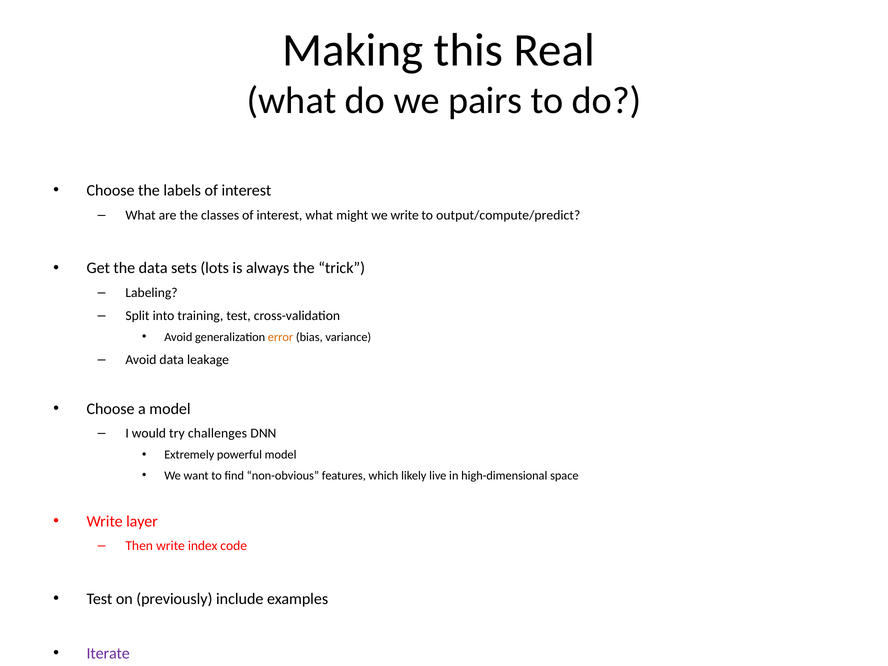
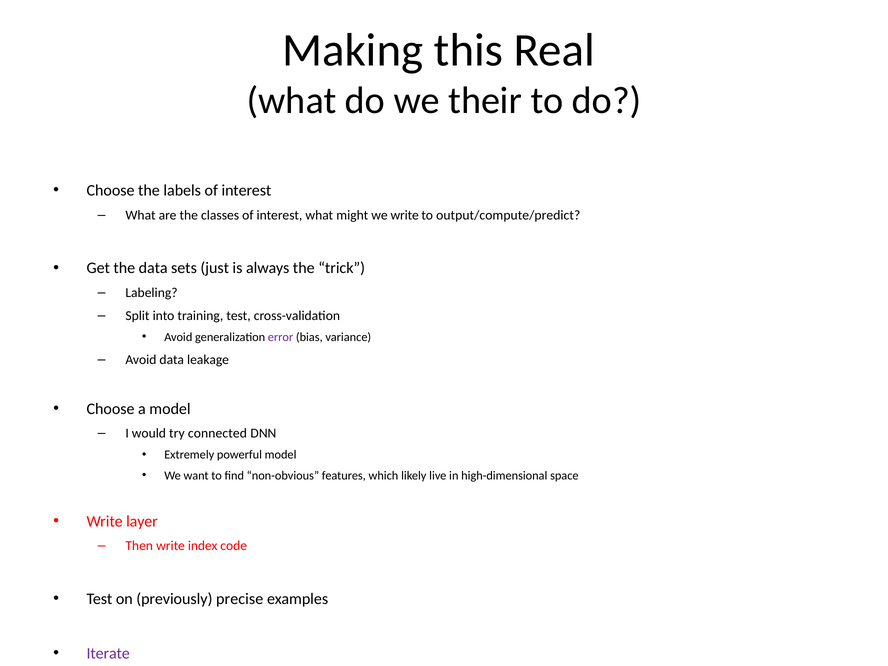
pairs: pairs -> their (485, 101)
lots: lots -> just (215, 268)
error colour: orange -> purple (281, 337)
challenges: challenges -> connected (217, 433)
include: include -> precise (240, 599)
